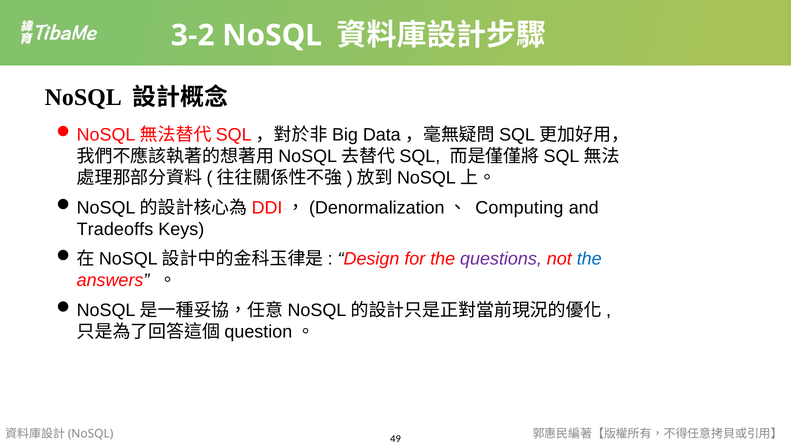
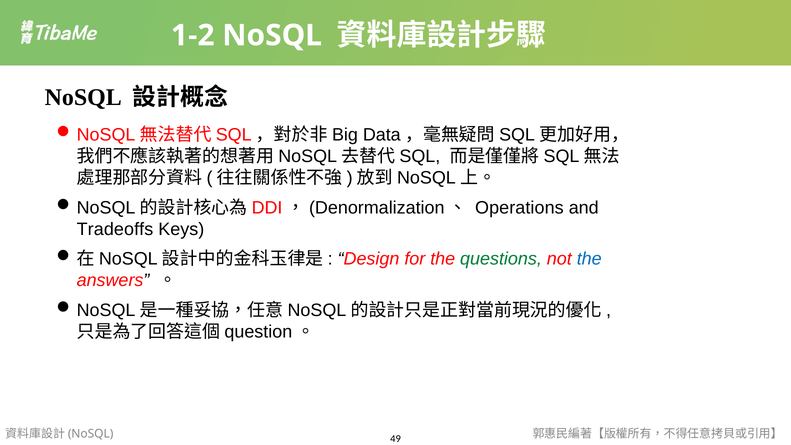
3-2: 3-2 -> 1-2 (193, 35)
Computing: Computing -> Operations (519, 208)
questions colour: purple -> green (501, 259)
